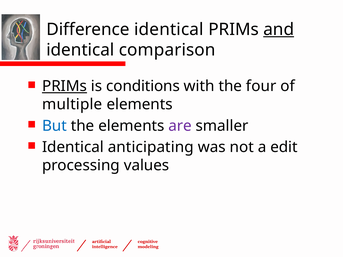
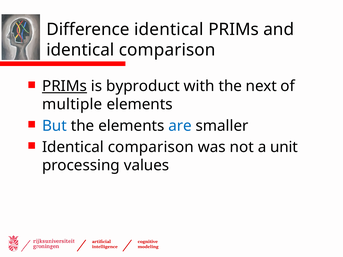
and underline: present -> none (279, 29)
conditions: conditions -> byproduct (143, 86)
four: four -> next (261, 86)
are colour: purple -> blue (180, 126)
anticipating: anticipating -> comparison (151, 147)
edit: edit -> unit (284, 147)
